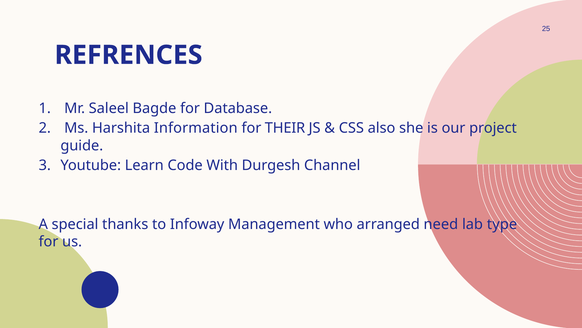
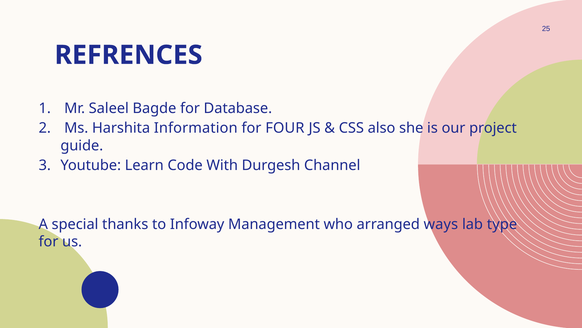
THEIR: THEIR -> FOUR (285, 128)
need: need -> ways (441, 224)
